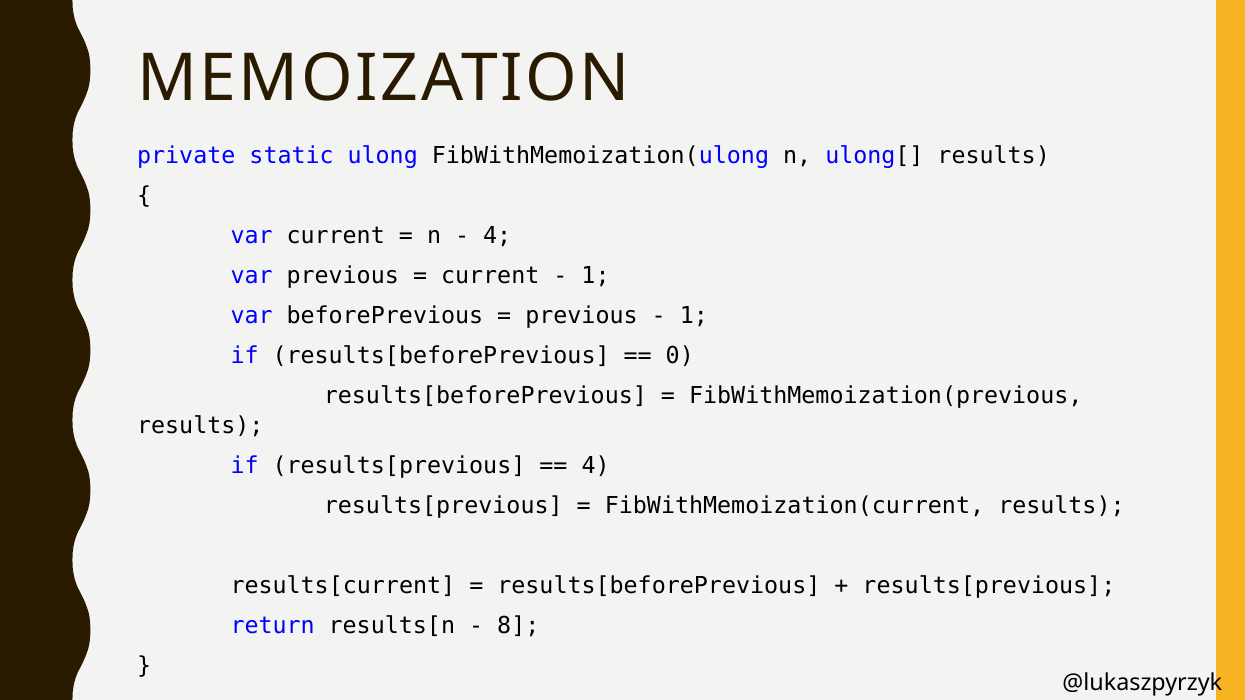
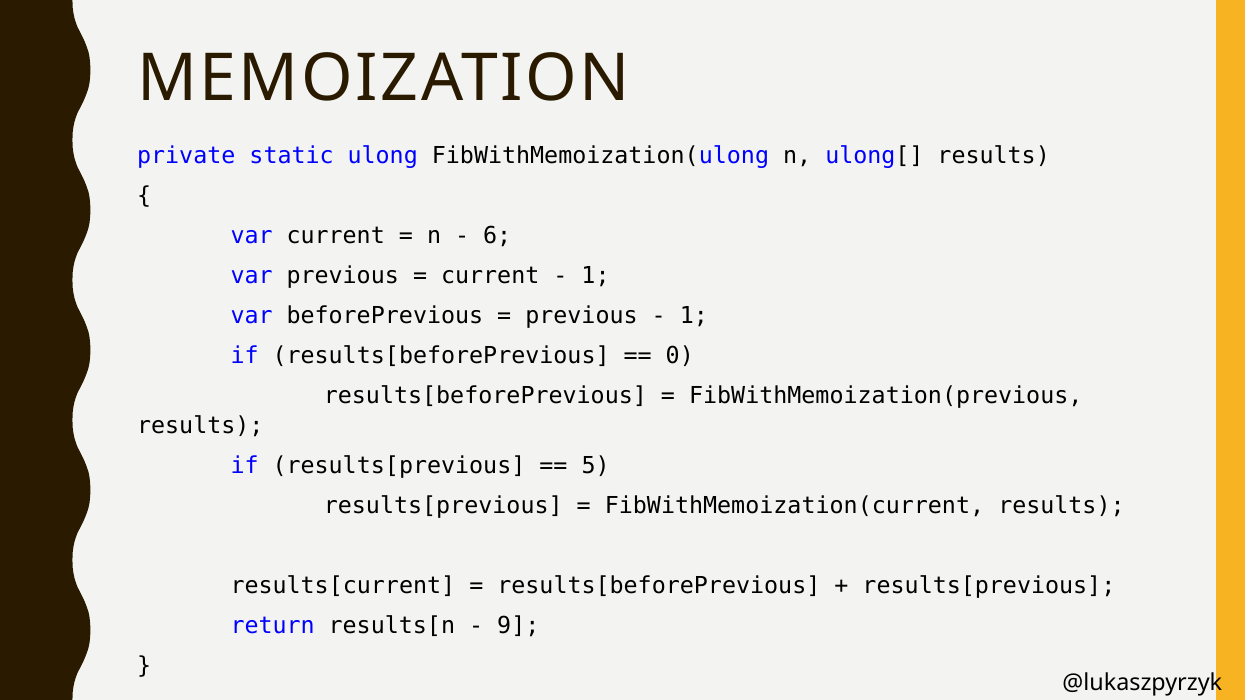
4: 4 -> 6 (497, 236)
4: 4 -> 5 (596, 466)
8: 8 -> 9 (518, 626)
